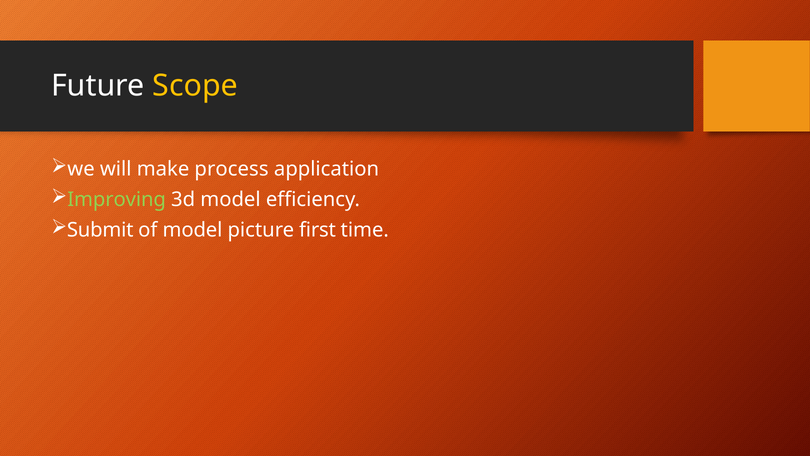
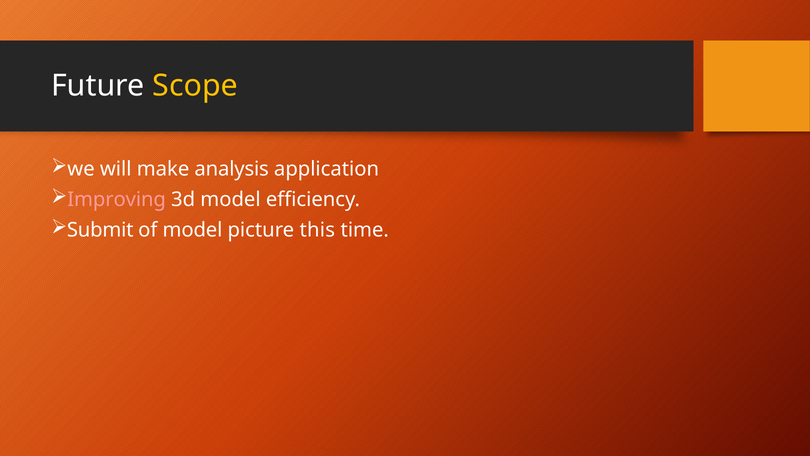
process: process -> analysis (232, 169)
Improving colour: light green -> pink (117, 199)
first: first -> this (317, 230)
